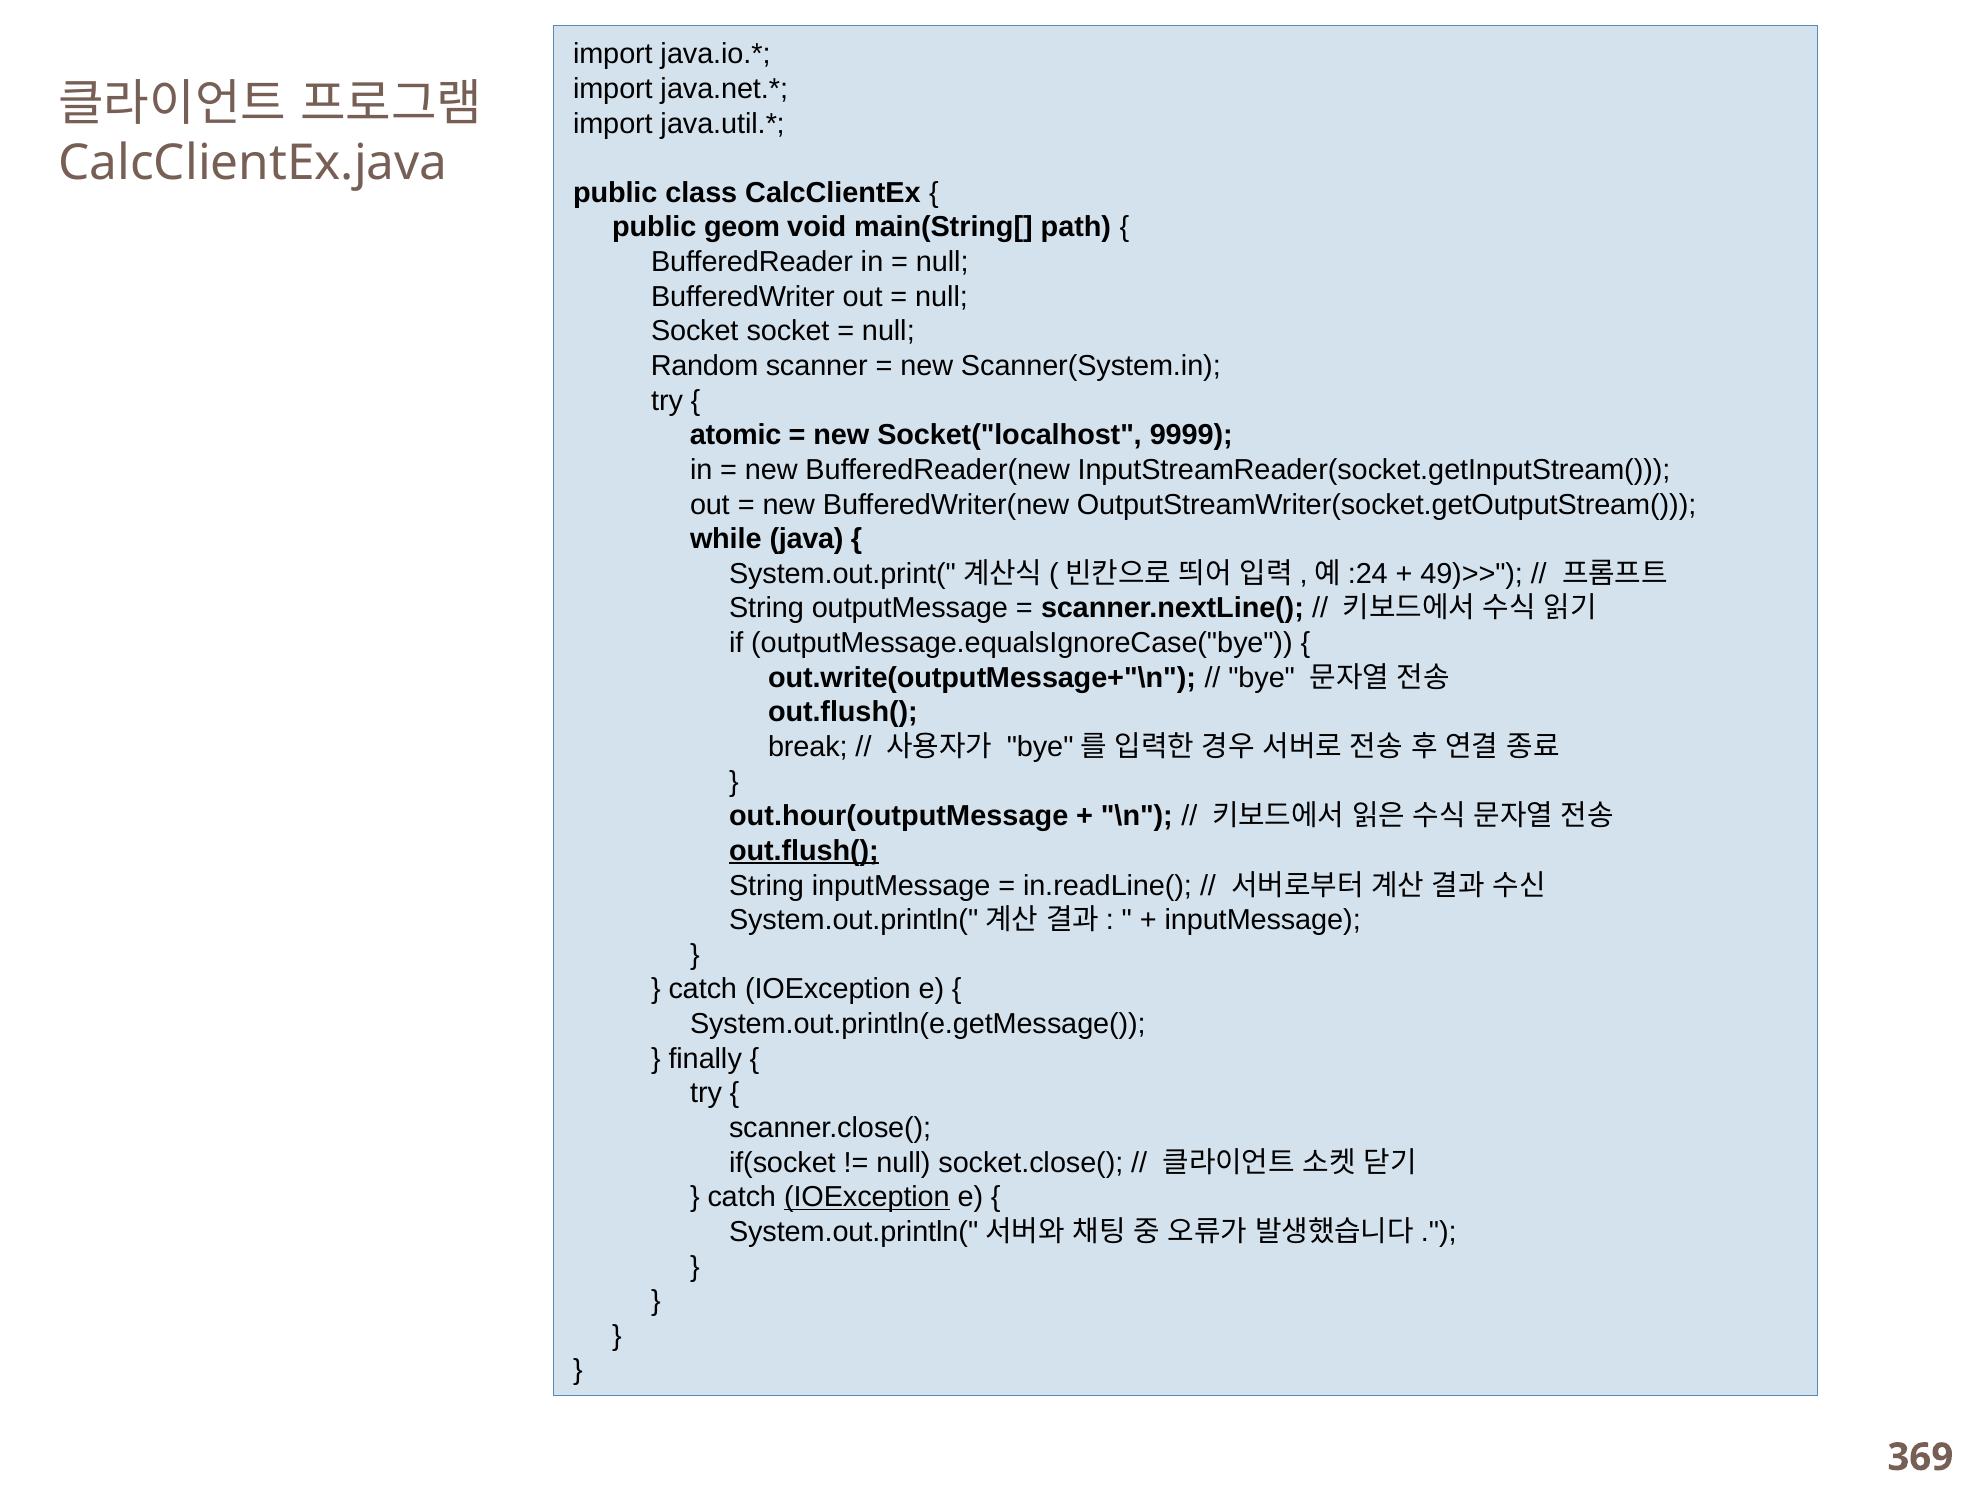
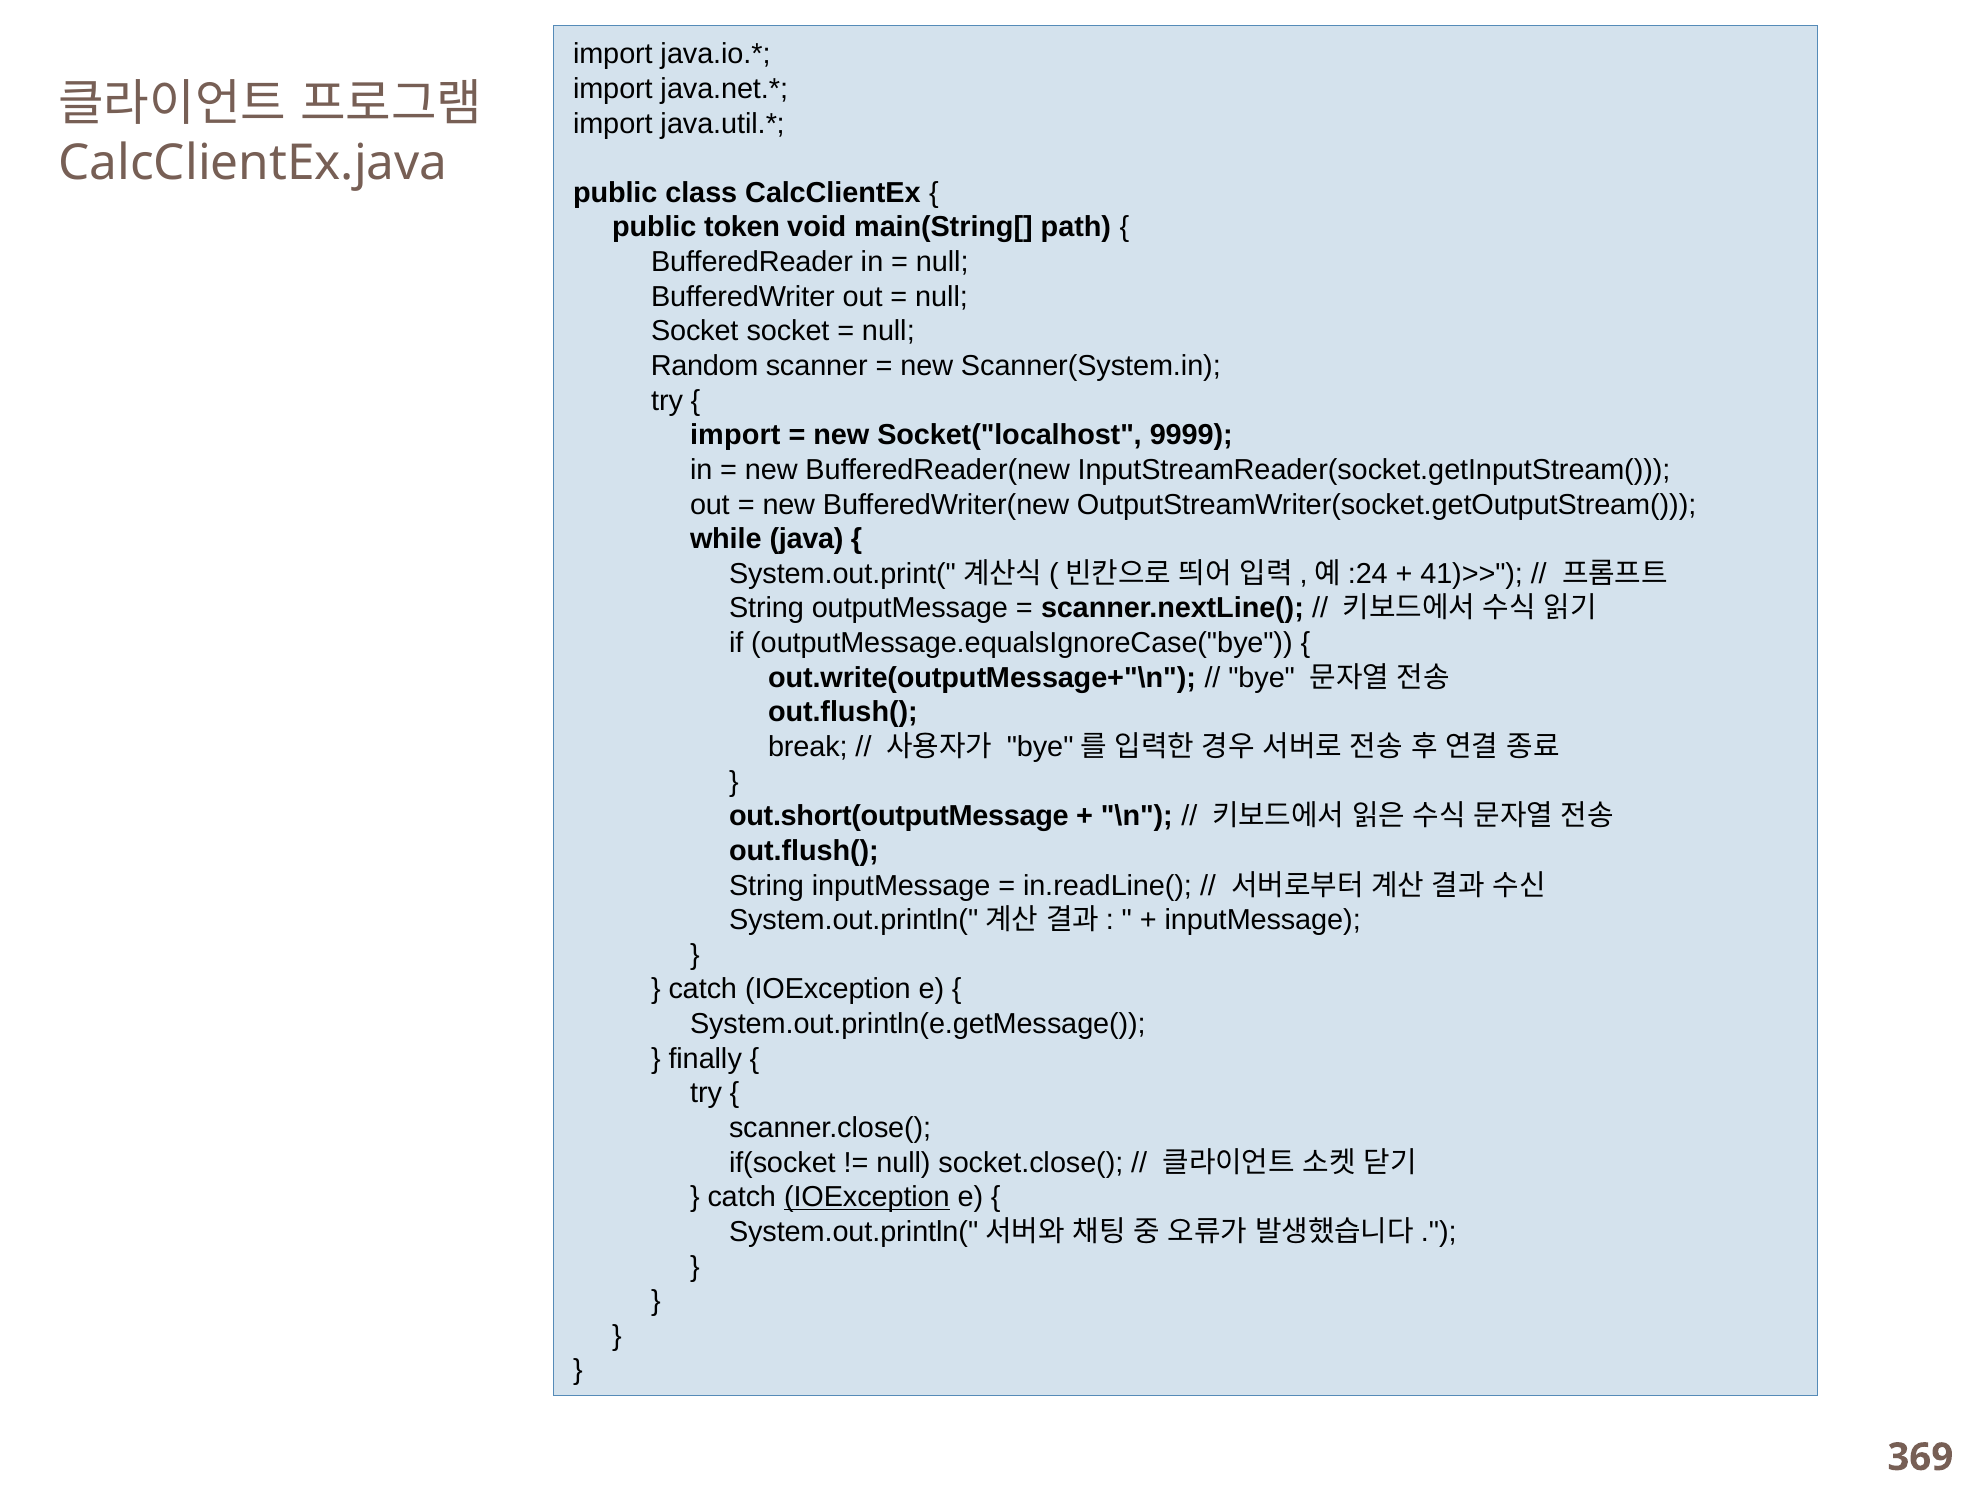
geom: geom -> token (742, 227)
atomic: atomic -> import (735, 435)
49)>>: 49)>> -> 41)>> (1472, 574)
out.hour(outputMessage: out.hour(outputMessage -> out.short(outputMessage (899, 816)
out.flush( underline: present -> none (804, 851)
